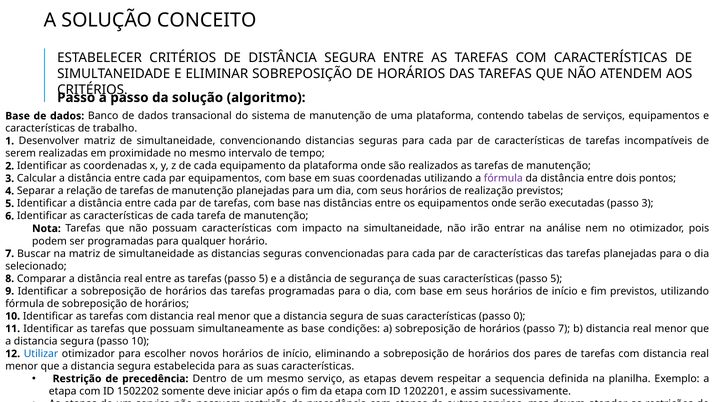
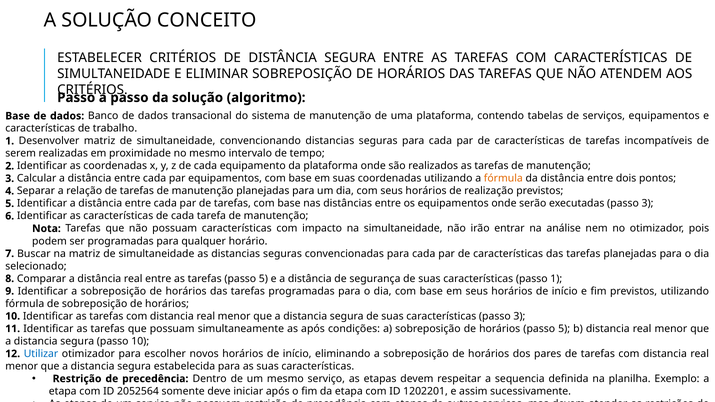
fórmula colour: purple -> orange (503, 179)
características passo 5: 5 -> 1 (556, 279)
características passo 0: 0 -> 3 (519, 316)
as base: base -> após (313, 329)
horários passo 7: 7 -> 5 (564, 329)
1502202: 1502202 -> 2052564 (138, 391)
